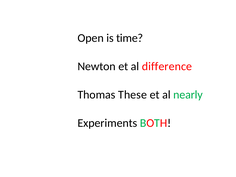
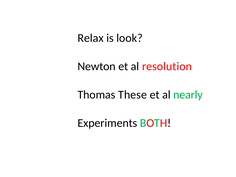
Open: Open -> Relax (91, 38)
time: time -> look (130, 38)
difference: difference -> resolution (167, 66)
